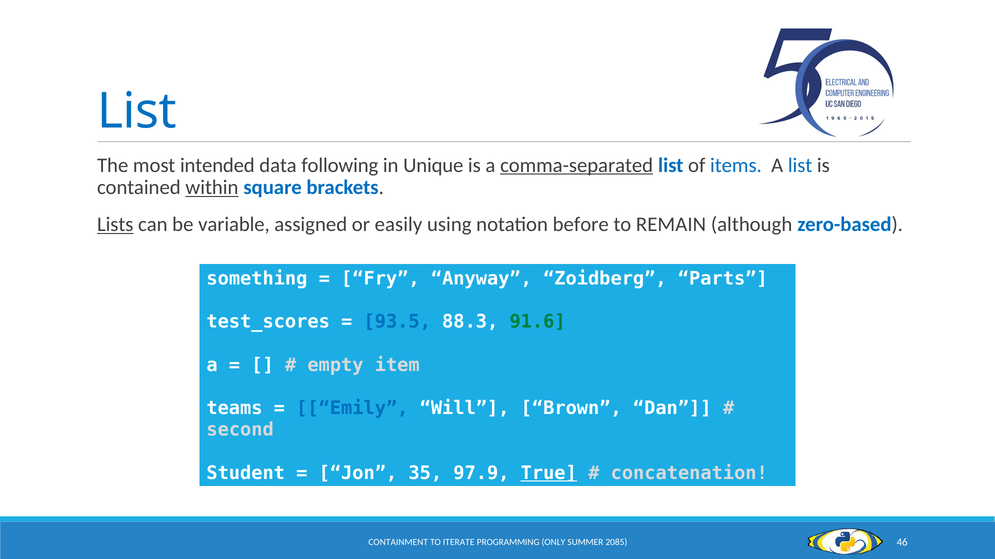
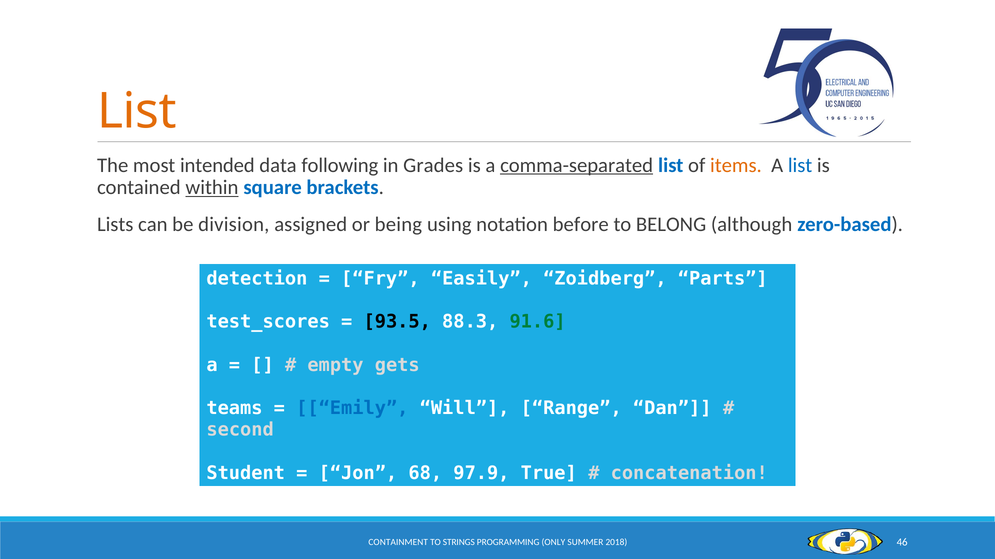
List colour: blue -> orange (137, 111)
Unique: Unique -> Grades (433, 165)
items colour: blue -> orange (736, 165)
Lists underline: present -> none (115, 225)
variable: variable -> division (234, 225)
easily: easily -> being (398, 225)
REMAIN: REMAIN -> BELONG (671, 225)
something: something -> detection (257, 279)
Anyway: Anyway -> Easily (481, 279)
93.5 colour: blue -> black (397, 322)
item: item -> gets (397, 365)
Brown: Brown -> Range (571, 409)
35: 35 -> 68 (425, 474)
True underline: present -> none (549, 474)
ITERATE: ITERATE -> STRINGS (459, 543)
2085: 2085 -> 2018 (616, 543)
